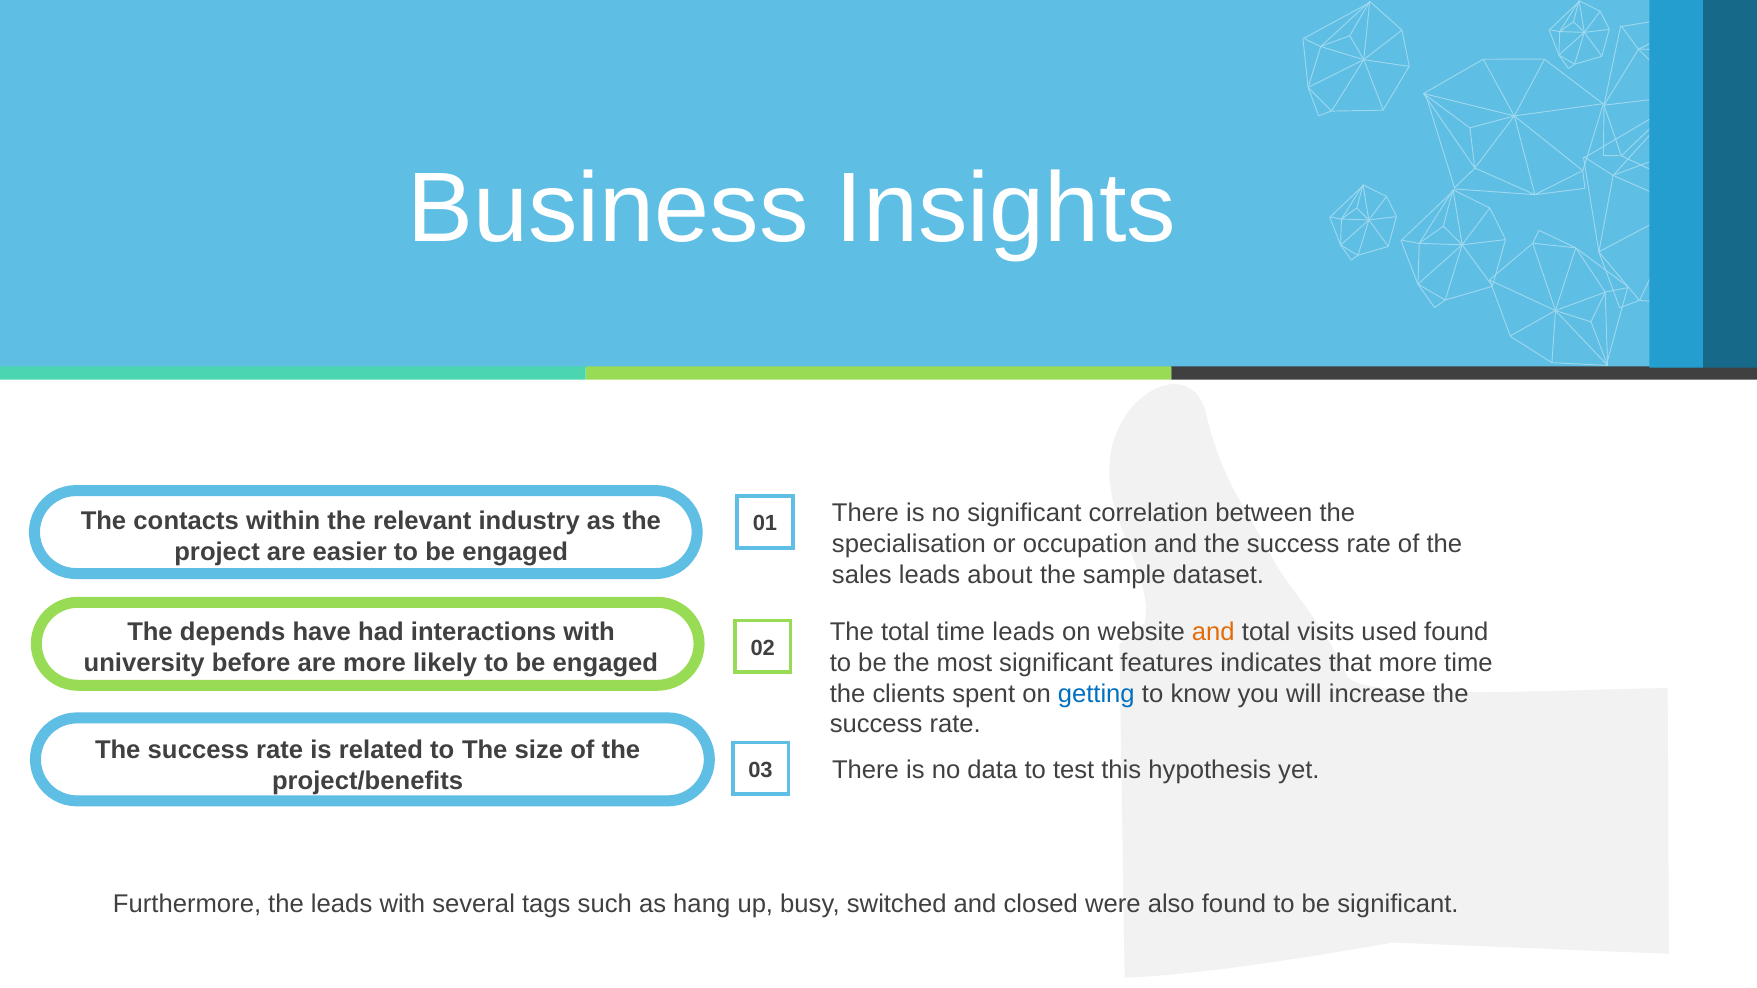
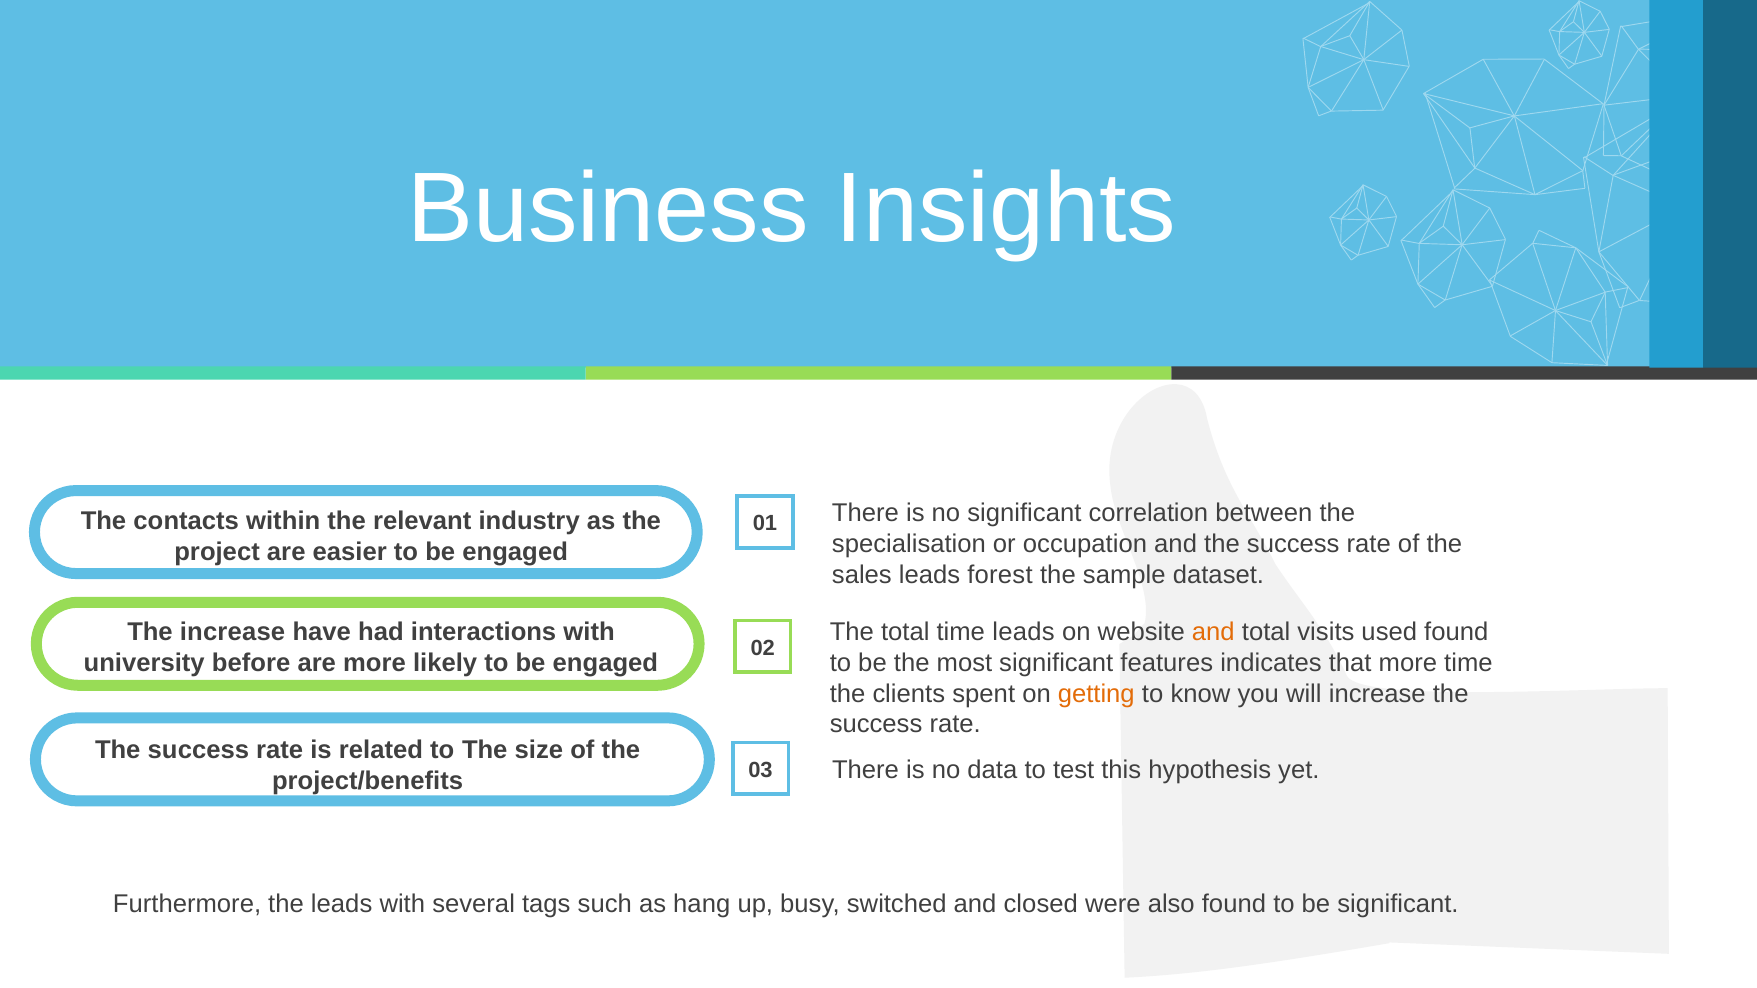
about: about -> forest (1000, 575)
The depends: depends -> increase (233, 632)
getting colour: blue -> orange (1096, 694)
